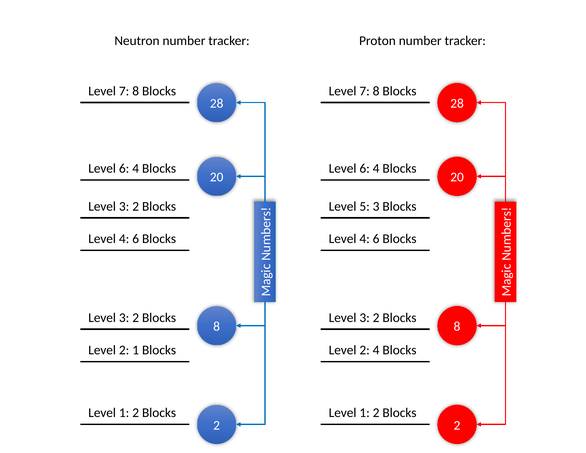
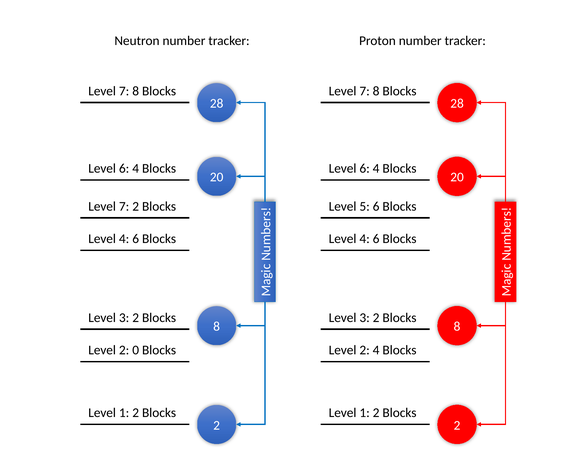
3: 3 -> 7 (124, 206)
5 3: 3 -> 6 (376, 206)
2 1: 1 -> 0 (136, 350)
